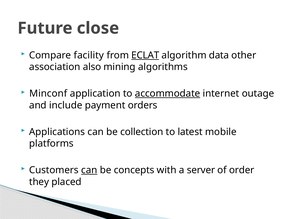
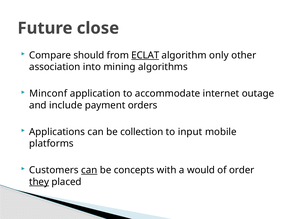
facility: facility -> should (89, 55)
data: data -> only (219, 55)
also: also -> into (92, 67)
accommodate underline: present -> none (168, 94)
latest: latest -> input (190, 132)
server: server -> would (201, 170)
they underline: none -> present (39, 182)
